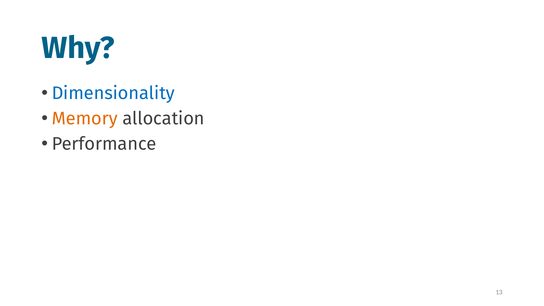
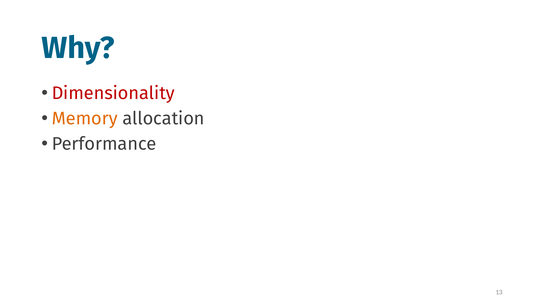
Dimensionality colour: blue -> red (113, 93)
